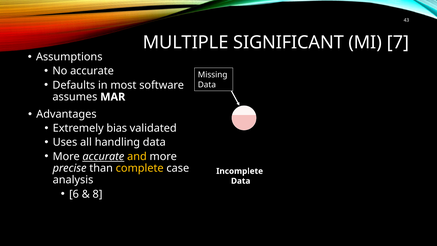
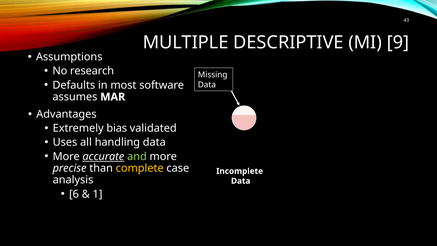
SIGNIFICANT: SIGNIFICANT -> DESCRIPTIVE (288, 42)
7: 7 -> 9 (398, 42)
No accurate: accurate -> research (92, 71)
and colour: yellow -> light green (137, 156)
8: 8 -> 1 (98, 194)
